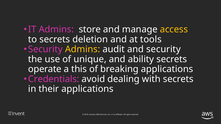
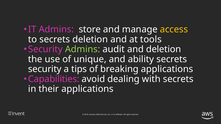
Admins colour: yellow -> light green (83, 49)
and security: security -> deletion (164, 49)
operate: operate -> security (45, 69)
this: this -> tips (79, 69)
Credentials: Credentials -> Capabilities (54, 79)
